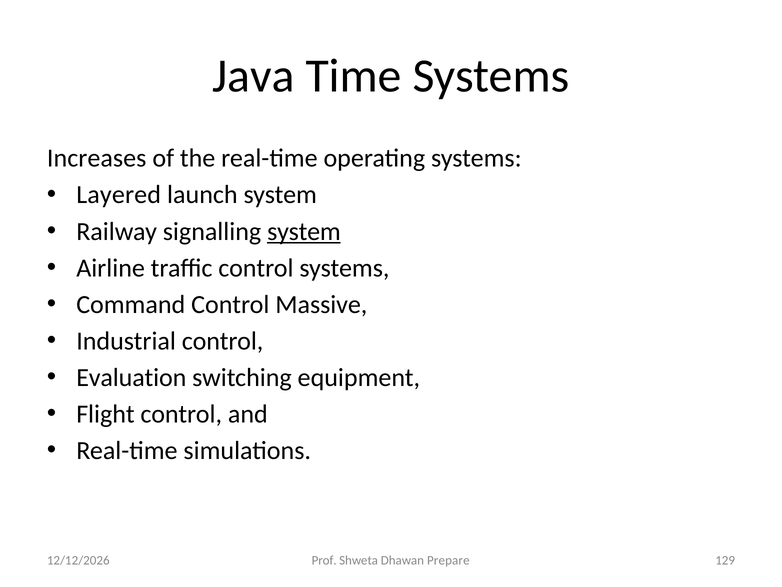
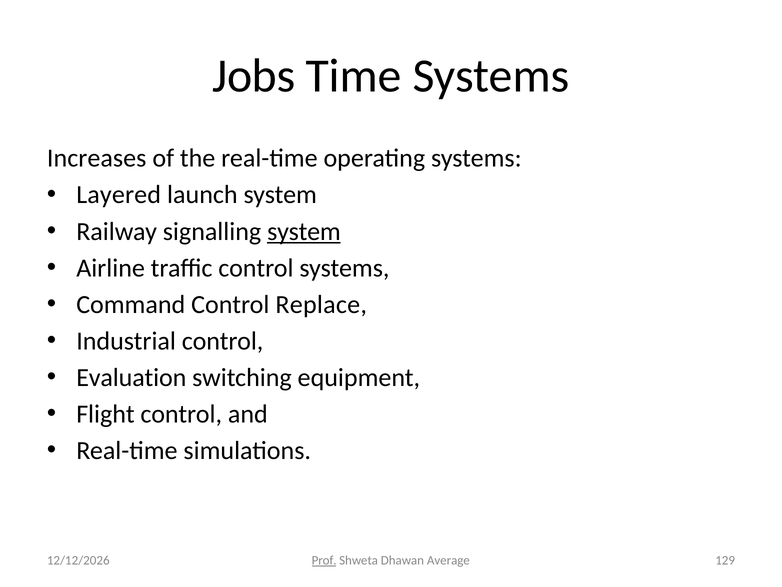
Java: Java -> Jobs (254, 76)
Massive: Massive -> Replace (321, 304)
Prof underline: none -> present (324, 560)
Prepare: Prepare -> Average (448, 560)
